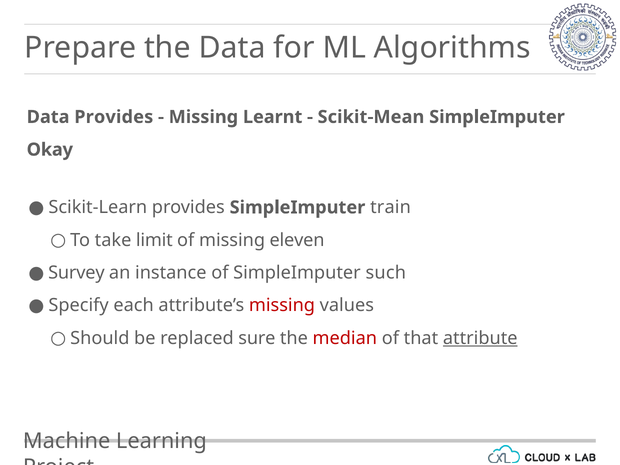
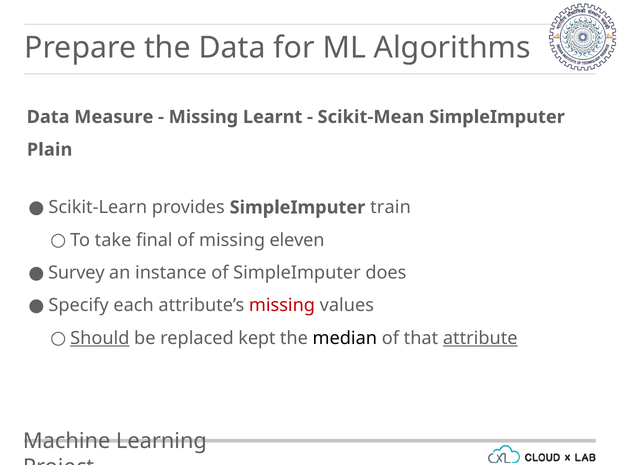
Data Provides: Provides -> Measure (114, 117)
Okay: Okay -> Plain (50, 150)
limit: limit -> final (154, 240)
such: such -> does (386, 273)
Should underline: none -> present (100, 338)
sure: sure -> kept (257, 338)
median colour: red -> black (345, 338)
